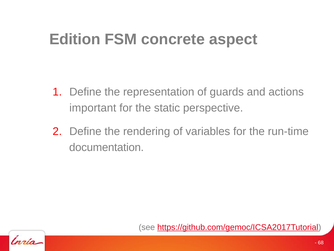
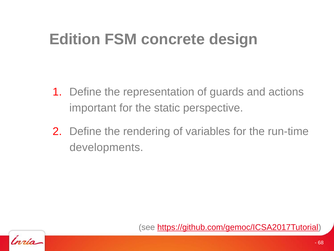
aspect: aspect -> design (233, 39)
documentation: documentation -> developments (106, 147)
